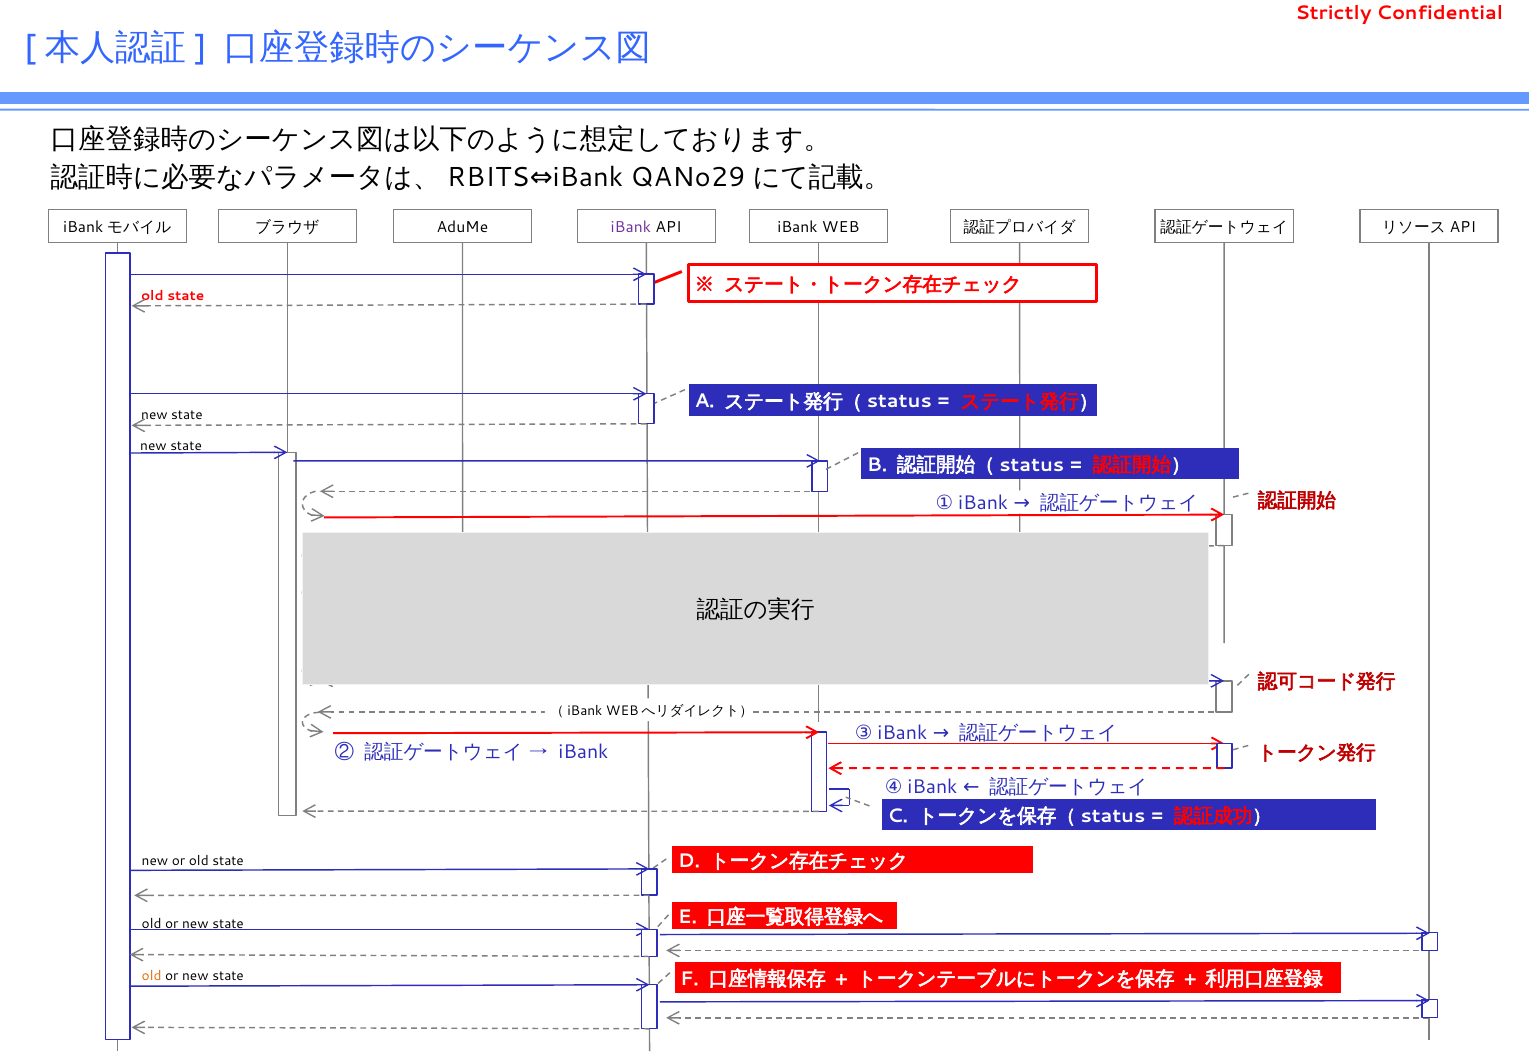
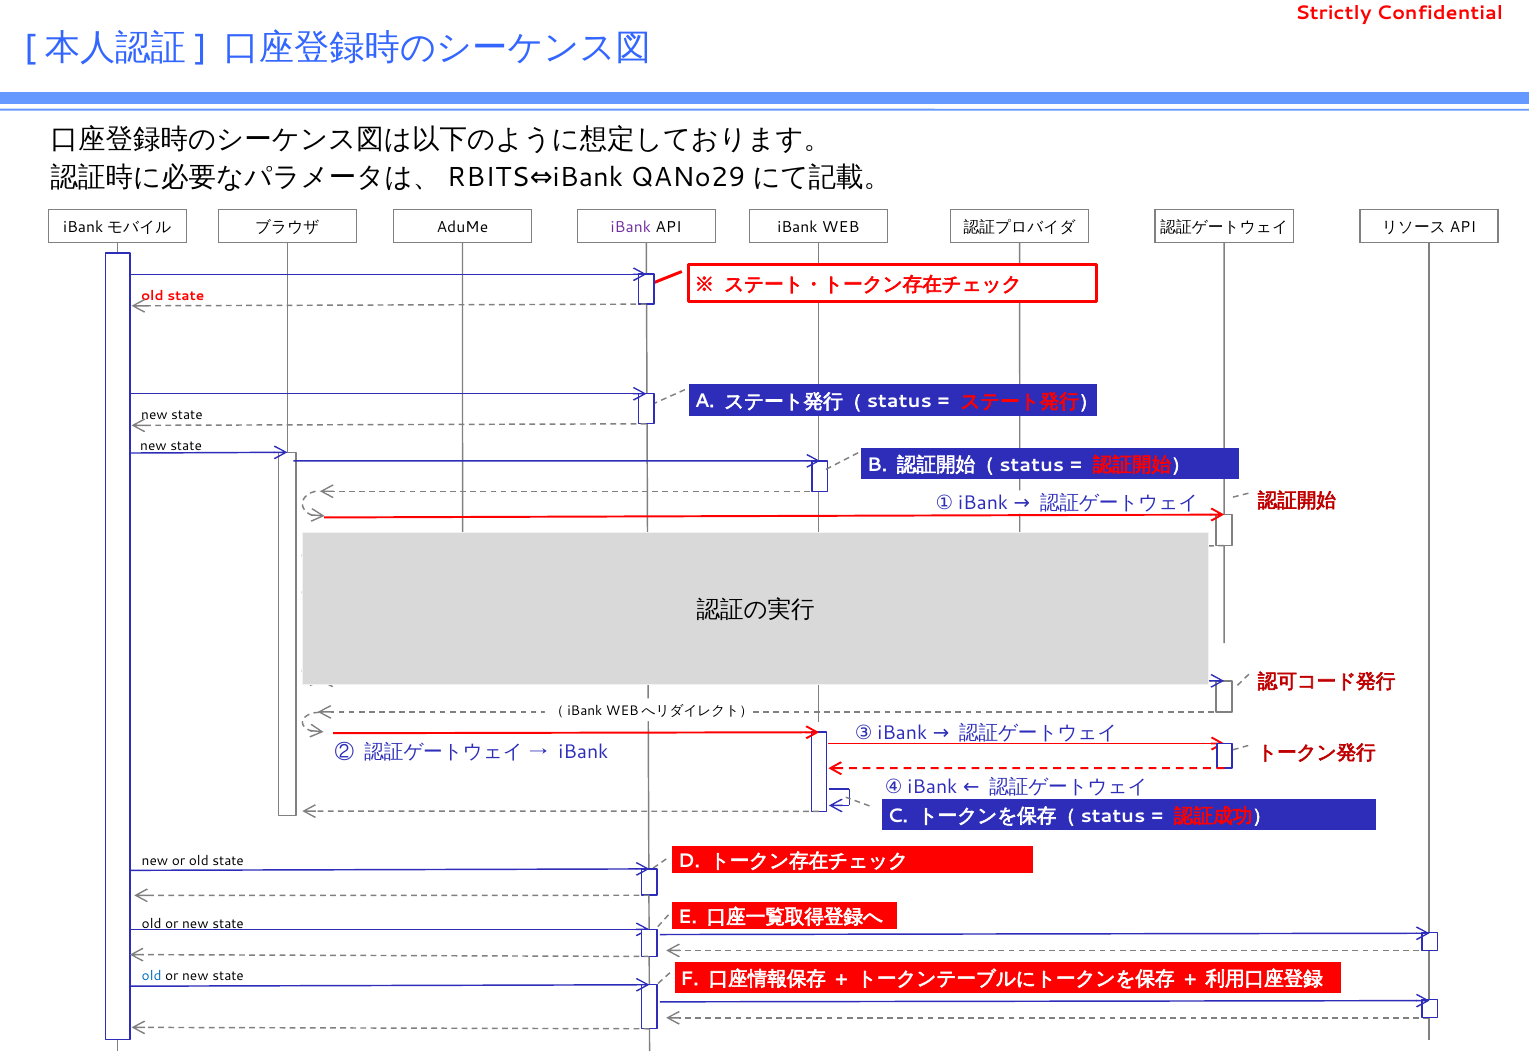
old colour: orange -> blue (152, 977)
